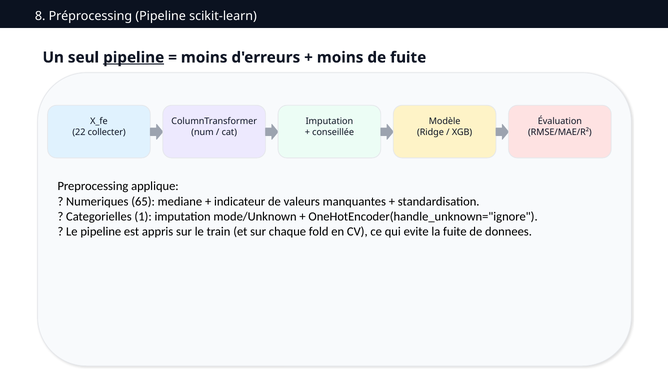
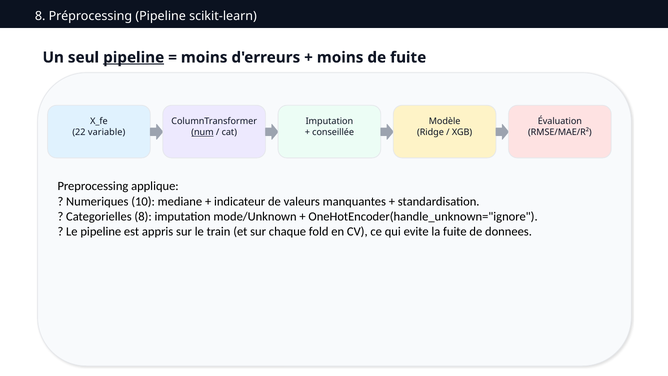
collecter: collecter -> variable (107, 132)
num underline: none -> present (202, 132)
65: 65 -> 10 (143, 201)
Categorielles 1: 1 -> 8 (143, 216)
